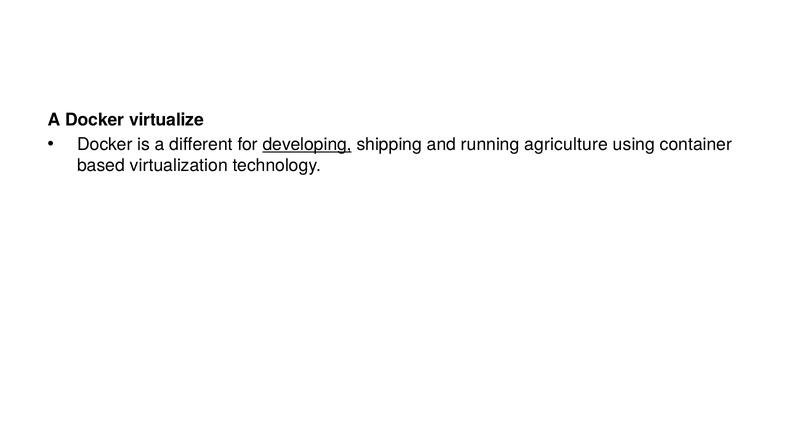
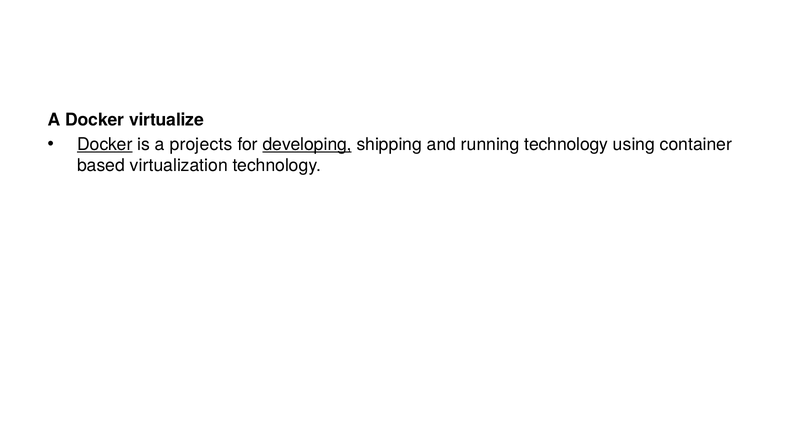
Docker underline: none -> present (105, 144)
different: different -> projects (201, 144)
running agriculture: agriculture -> technology (566, 144)
